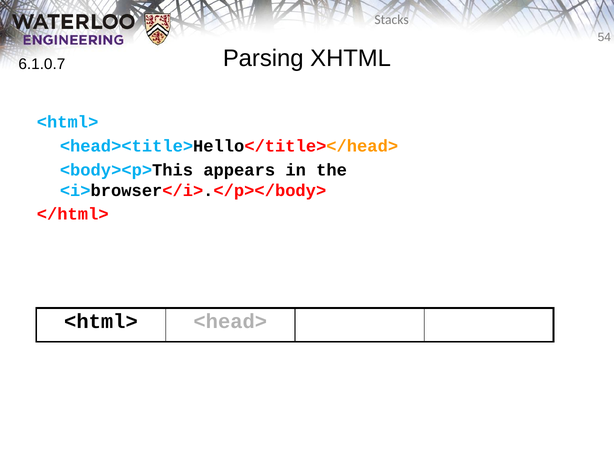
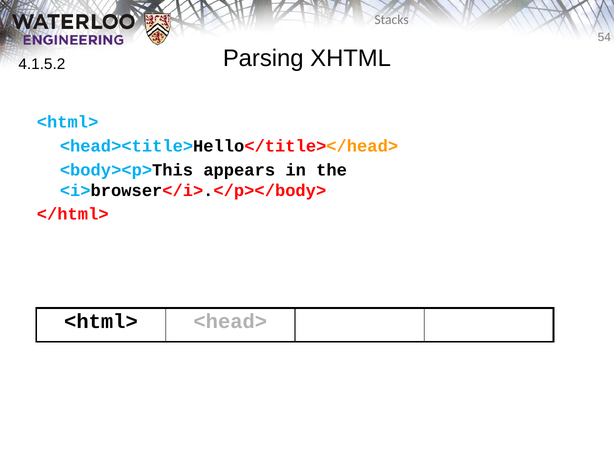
6.1.0.7: 6.1.0.7 -> 4.1.5.2 (42, 64)
